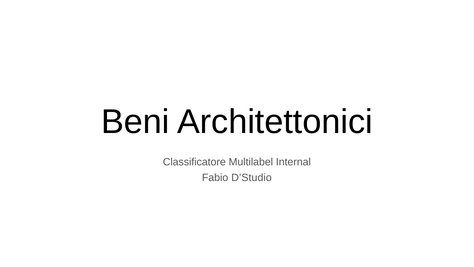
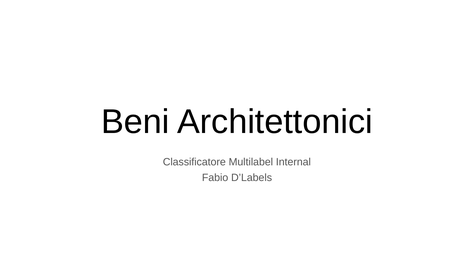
D’Studio: D’Studio -> D’Labels (252, 178)
